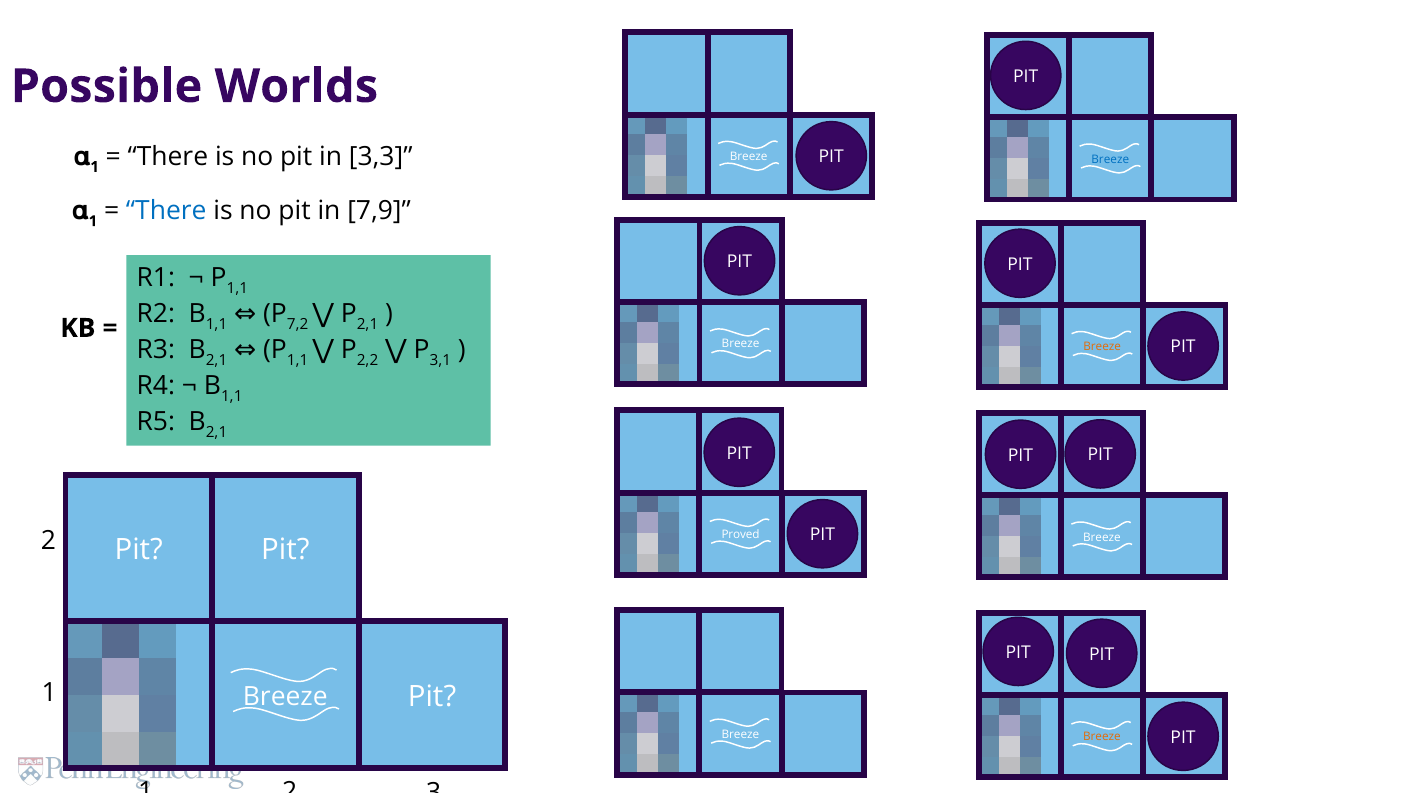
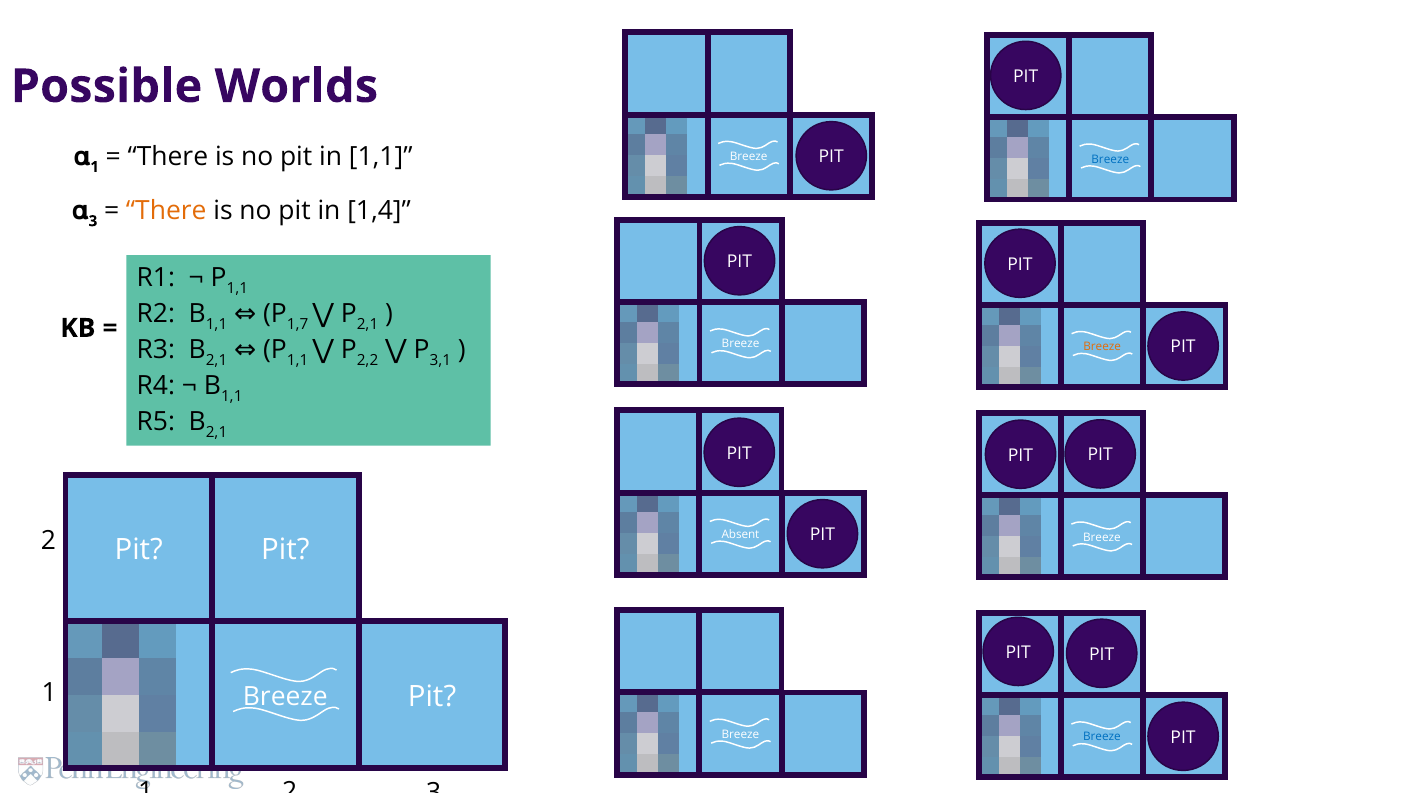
in 3,3: 3,3 -> 1,1 (381, 157)
1: 1 -> 3 (93, 221)
There colour: blue -> orange (166, 211)
7,9: 7,9 -> 1,4 (379, 211)
7,2: 7,2 -> 1,7 (298, 325)
Proved: Proved -> Absent (740, 535)
Breeze colour: orange -> blue (1102, 738)
